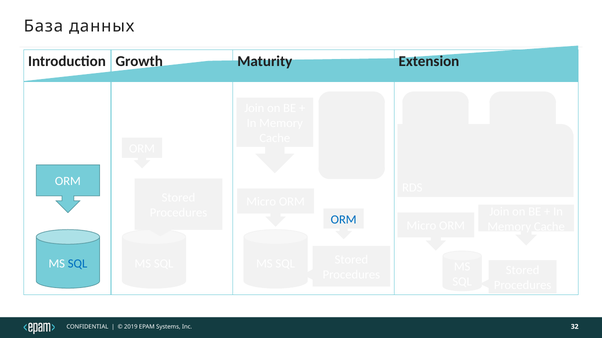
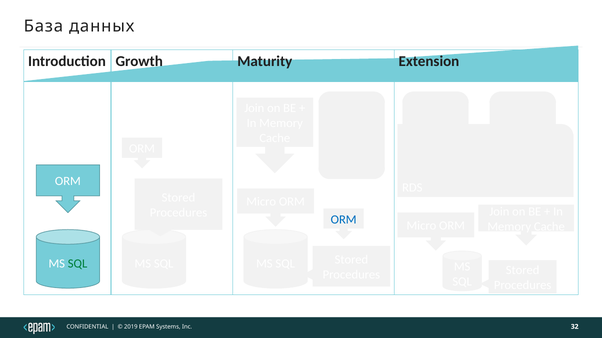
SQL colour: blue -> green (78, 264)
